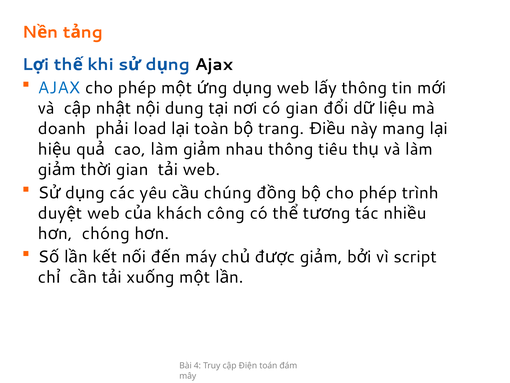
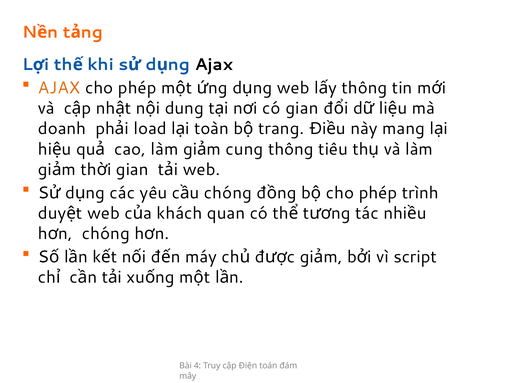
AJAX colour: blue -> orange (59, 88)
nhau: nhau -> cung (244, 149)
chúng: chúng -> chóng (228, 192)
công: công -> quan (226, 213)
